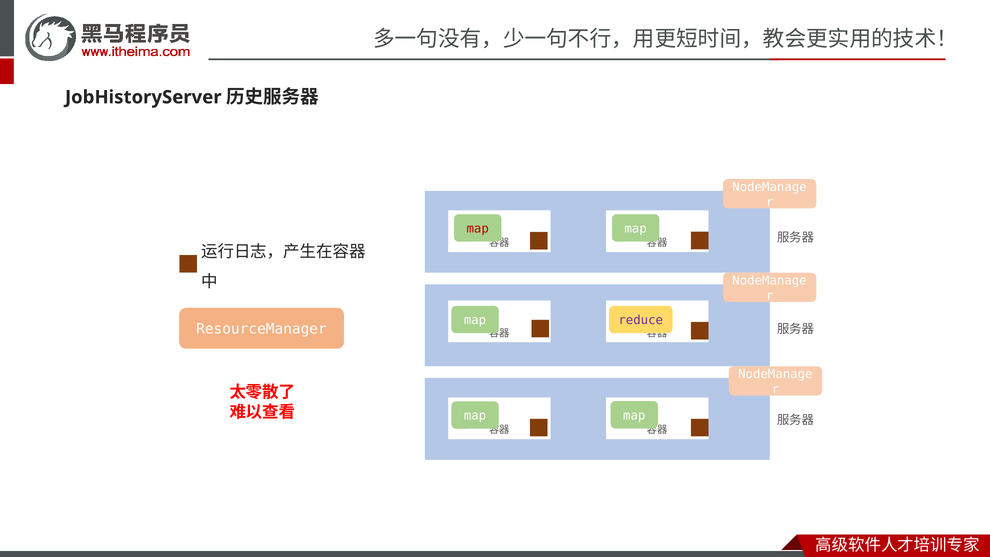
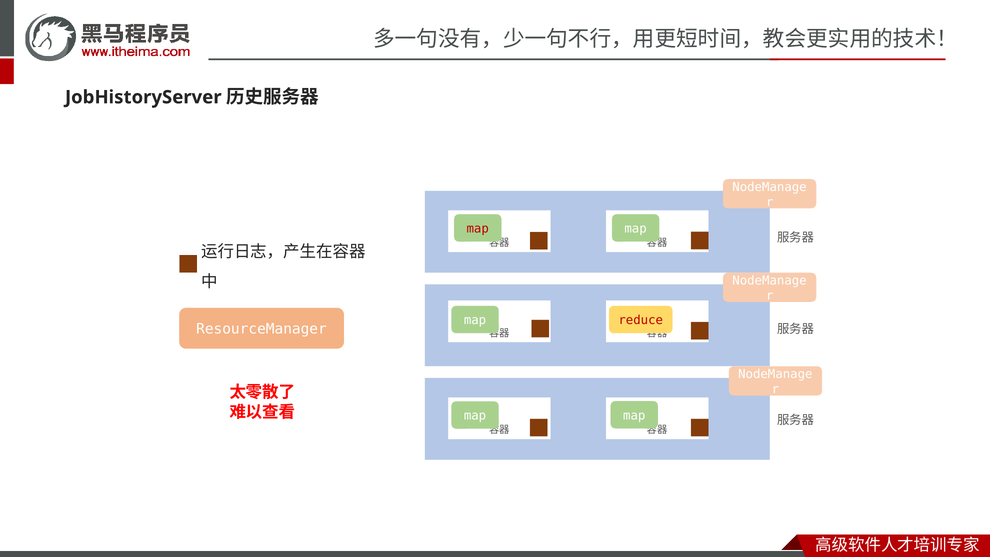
reduce colour: purple -> red (641, 320)
